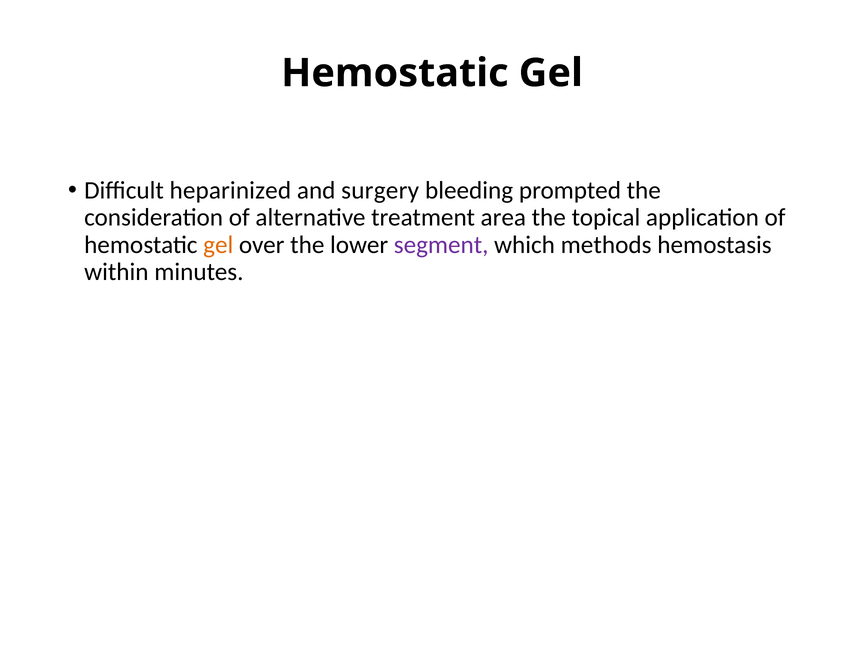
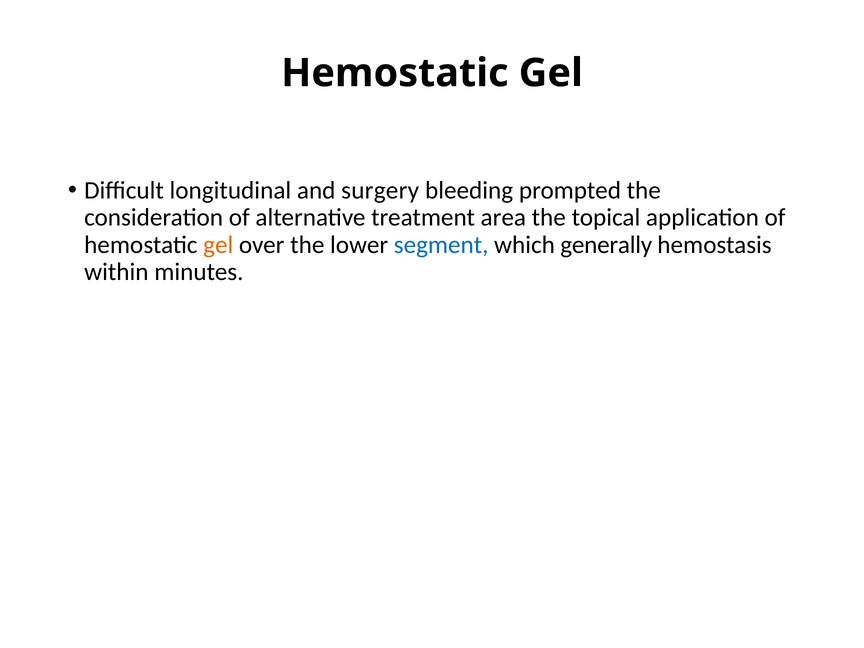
heparinized: heparinized -> longitudinal (230, 190)
segment colour: purple -> blue (441, 245)
methods: methods -> generally (606, 245)
